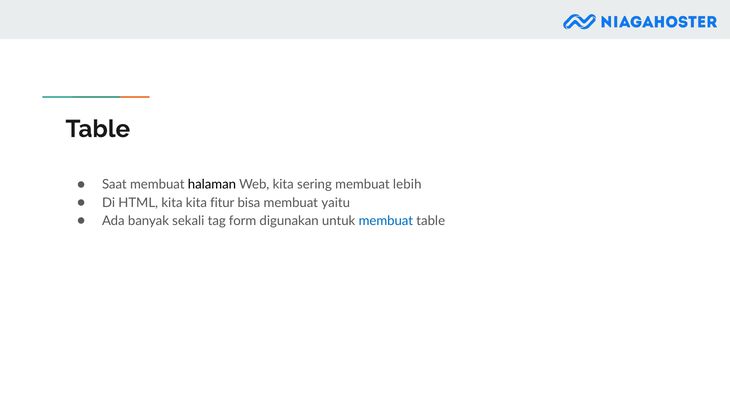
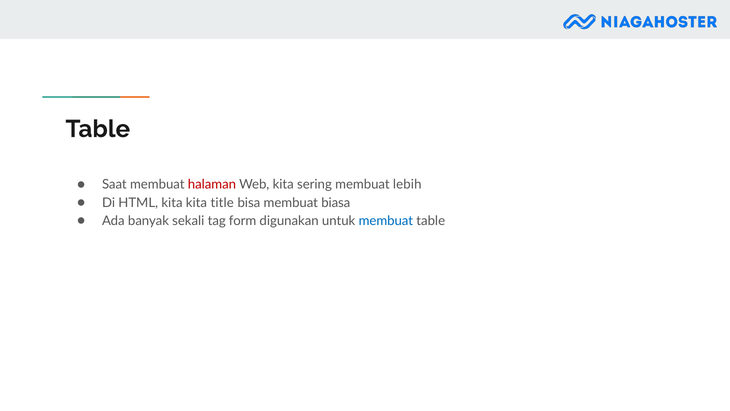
halaman colour: black -> red (212, 184)
fitur: fitur -> title (222, 203)
yaitu: yaitu -> biasa (336, 203)
